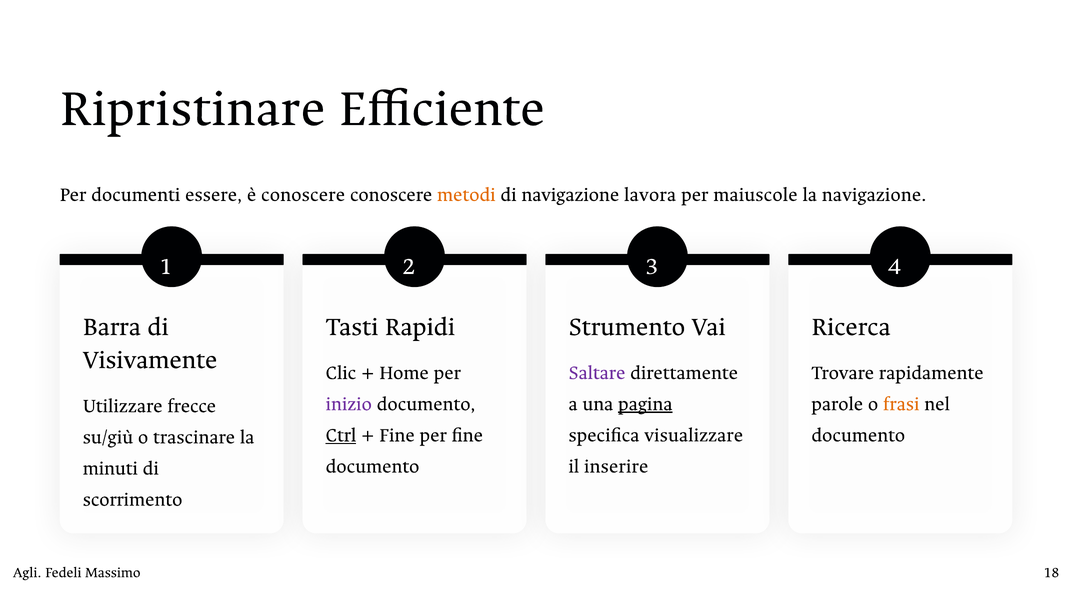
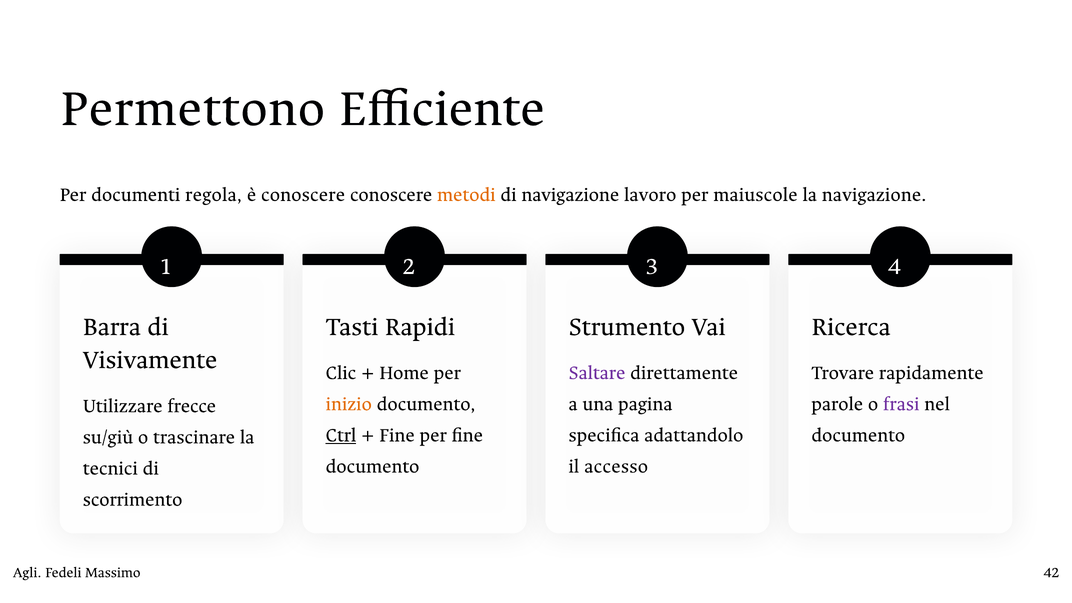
Ripristinare: Ripristinare -> Permettono (193, 108)
essere: essere -> regola (213, 194)
lavora: lavora -> lavoro (650, 194)
inizio colour: purple -> orange (349, 404)
pagina underline: present -> none (645, 404)
frasi colour: orange -> purple (901, 404)
visualizzare: visualizzare -> adattandolo (694, 435)
inserire: inserire -> accesso (616, 466)
minuti: minuti -> tecnici (110, 468)
18: 18 -> 42 (1051, 572)
